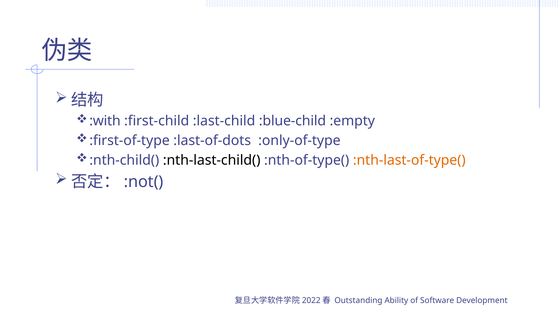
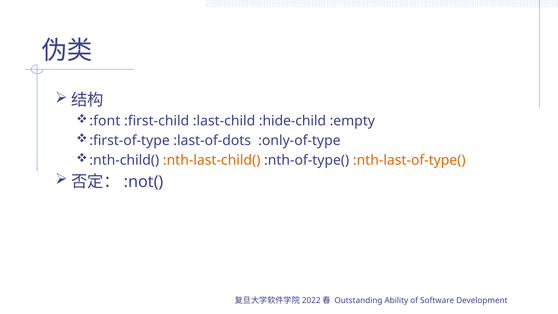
:with: :with -> :font (105, 121)
:blue-child: :blue-child -> :hide-child (292, 121)
:nth-last-child( colour: black -> orange (212, 160)
